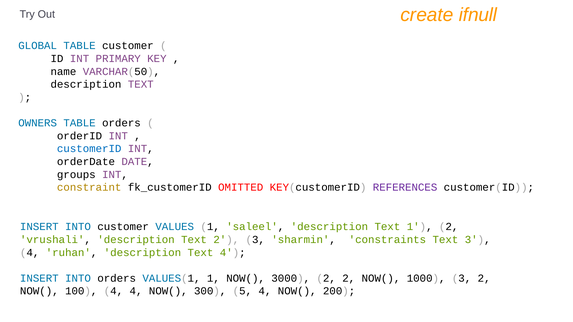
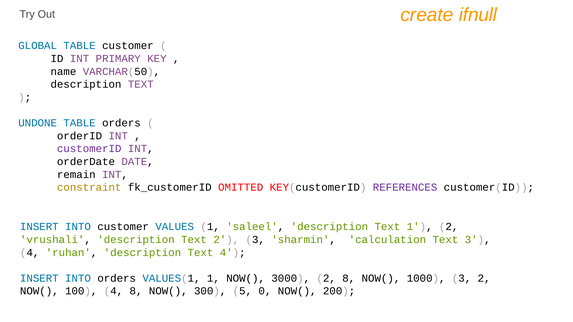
OWNERS: OWNERS -> UNDONE (38, 123)
customerID colour: blue -> purple (89, 149)
groups: groups -> remain (76, 175)
constraints: constraints -> calculation (387, 240)
2 2: 2 -> 8 (349, 278)
4 4: 4 -> 8 (136, 291)
5 4: 4 -> 0 (265, 291)
